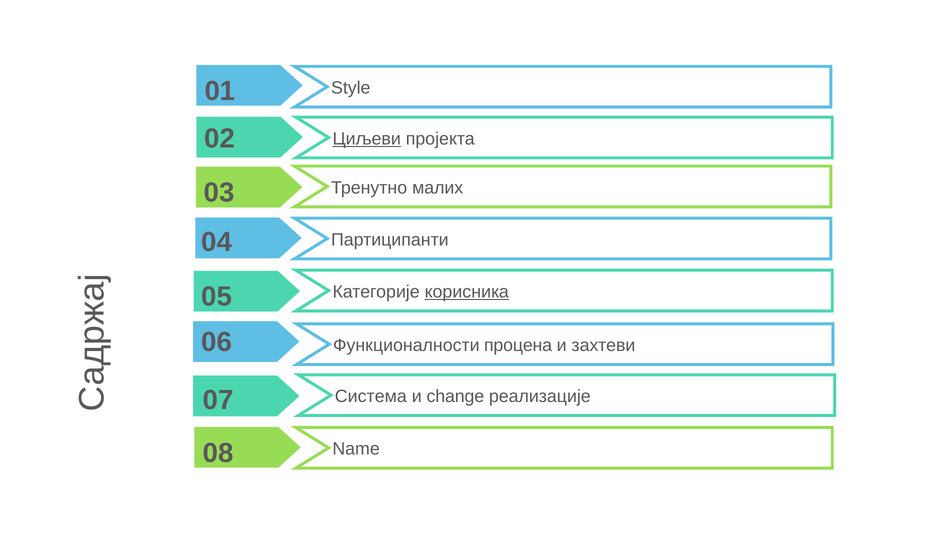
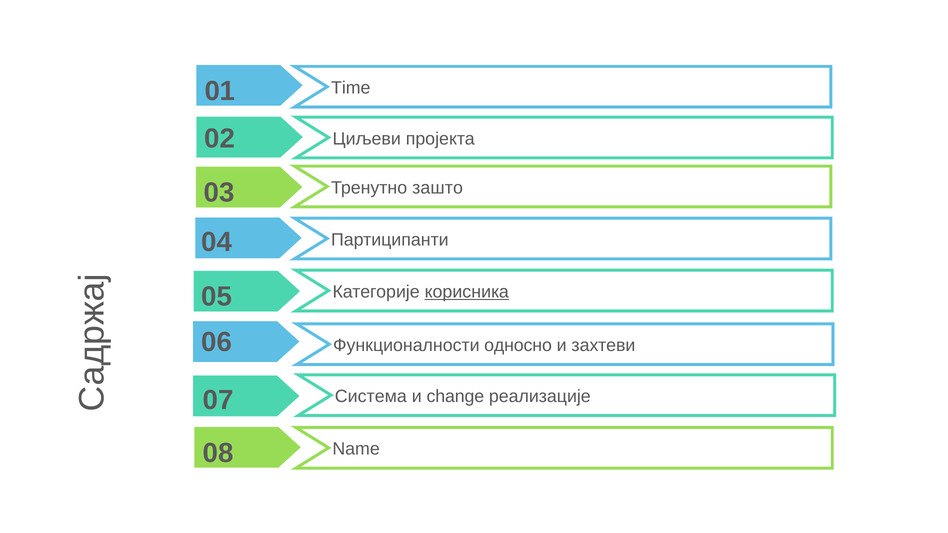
Style: Style -> Time (351, 88)
Циљеви underline: present -> none (367, 139)
малих: малих -> зашто (438, 188)
процена: процена -> односно (518, 346)
